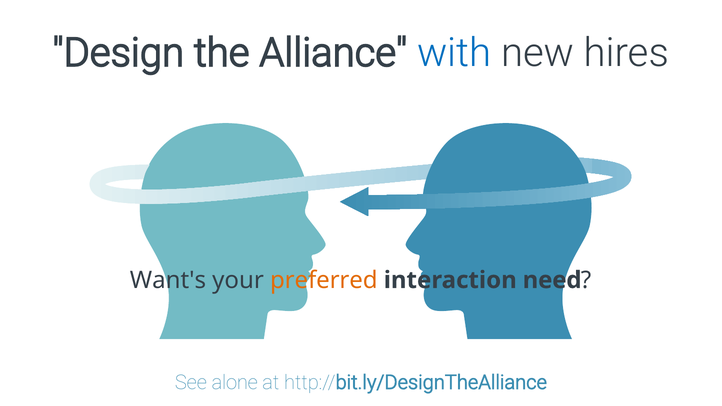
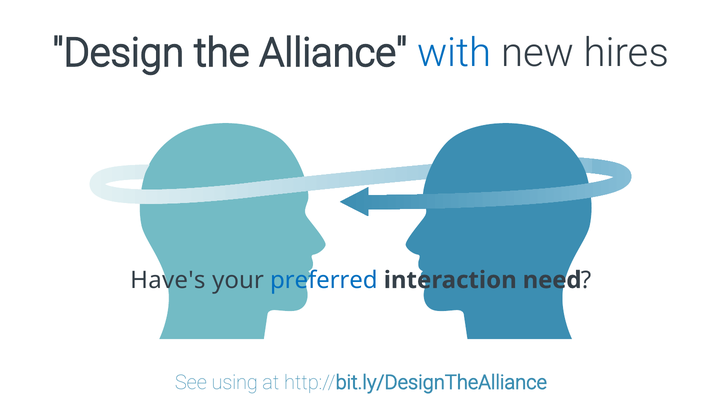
Want's: Want's -> Have's (168, 280)
preferred colour: orange -> blue (324, 280)
alone: alone -> using (235, 383)
